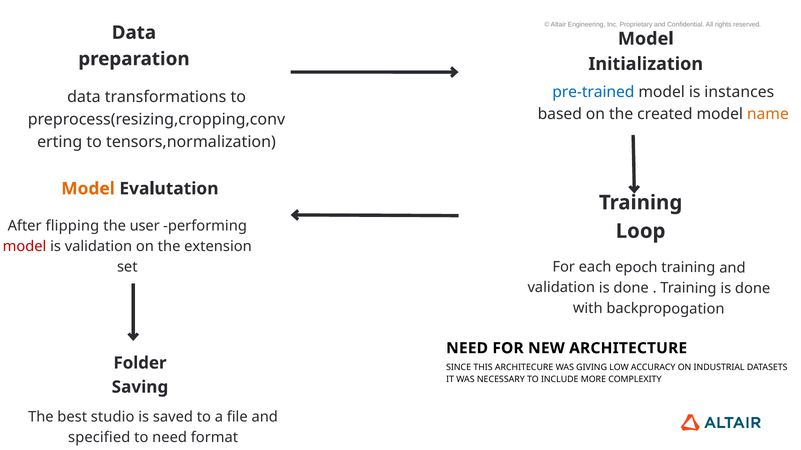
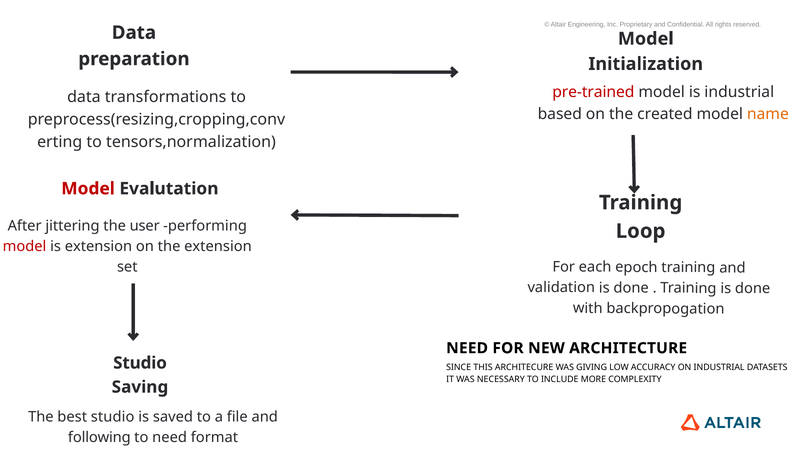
pre-trained colour: blue -> red (593, 92)
is instances: instances -> industrial (739, 92)
Model colour: orange -> red (88, 189)
flipping: flipping -> jittering (72, 226)
is validation: validation -> extension (98, 247)
Folder: Folder -> Studio (140, 363)
specified: specified -> following (99, 438)
